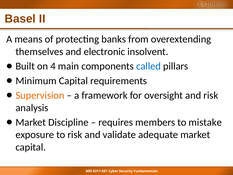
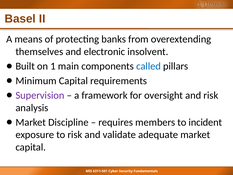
4: 4 -> 1 (53, 66)
Supervision colour: orange -> purple (40, 95)
mistake: mistake -> incident (205, 122)
